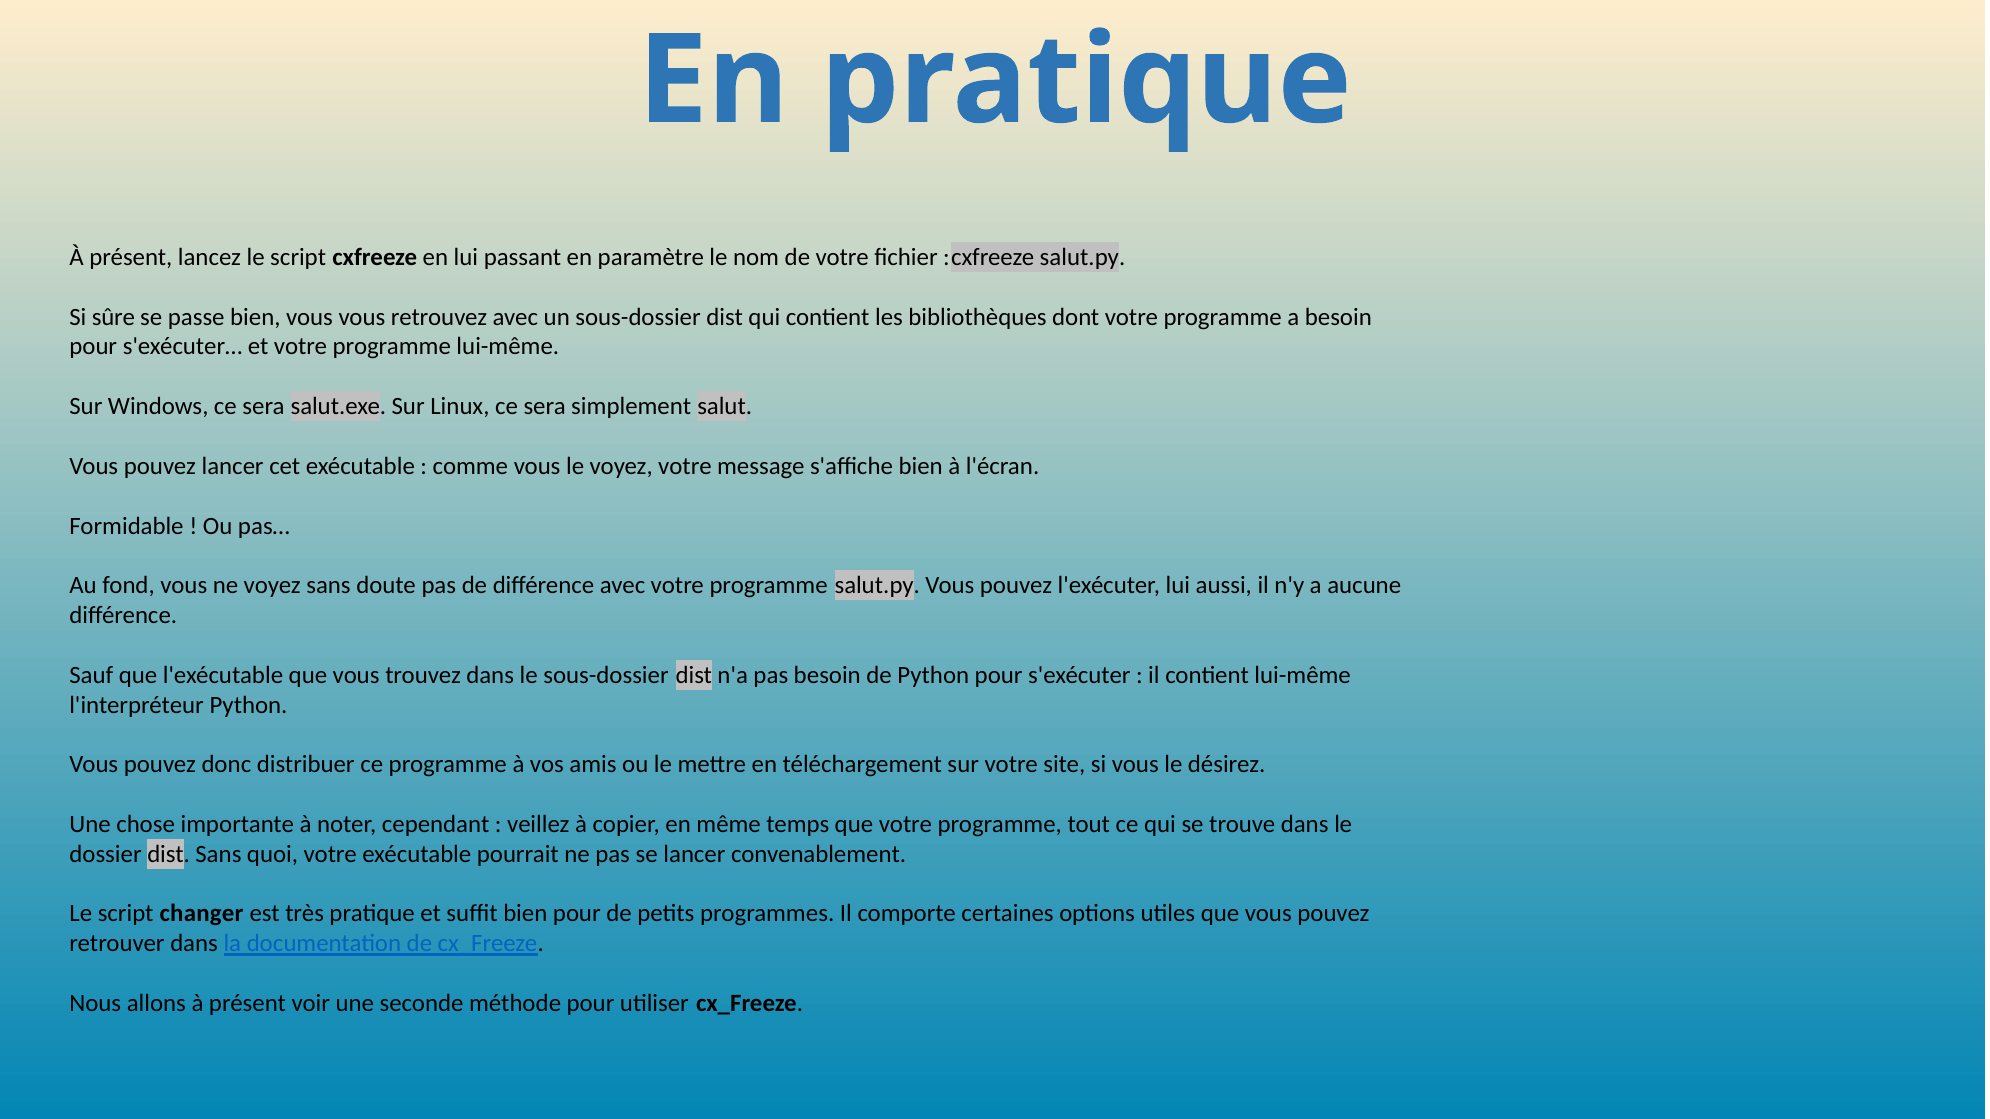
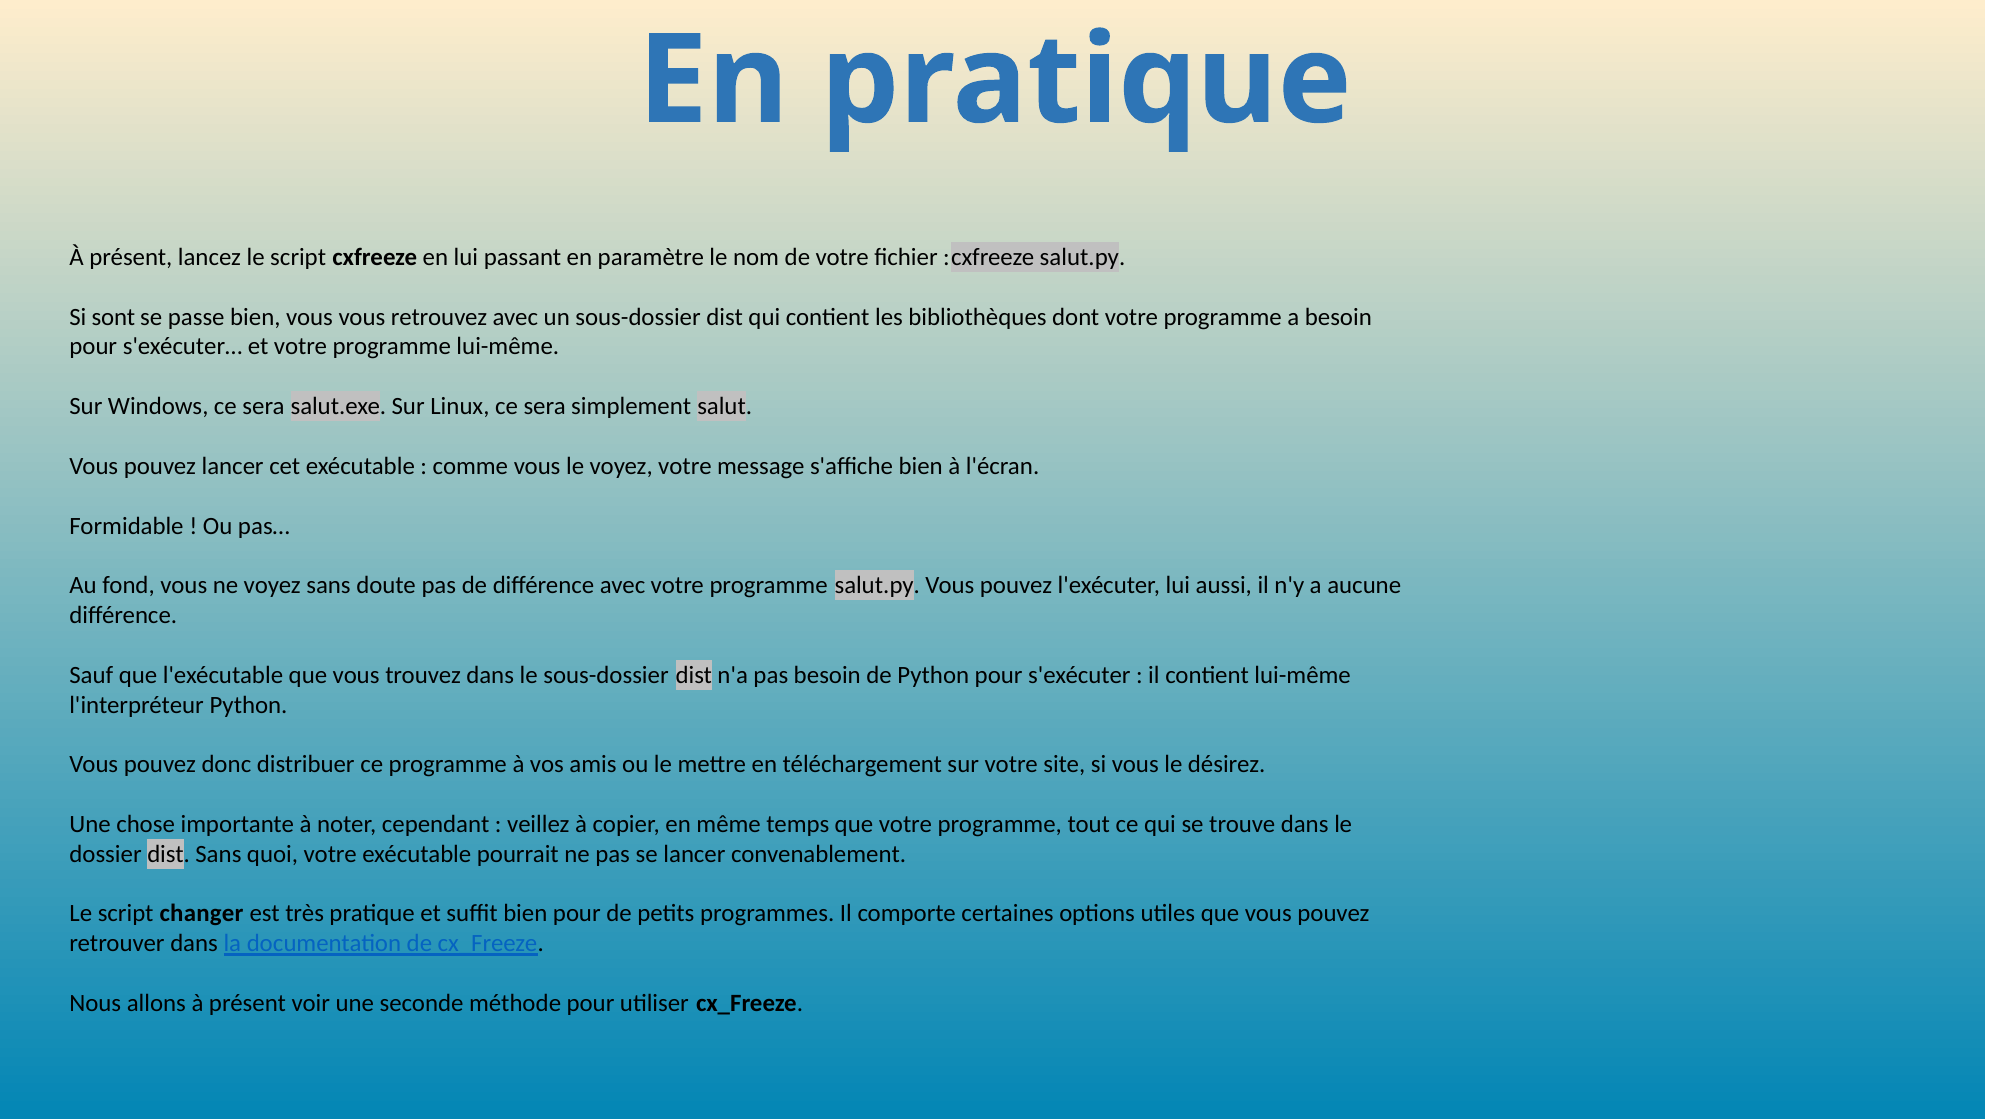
sûre: sûre -> sont (113, 317)
